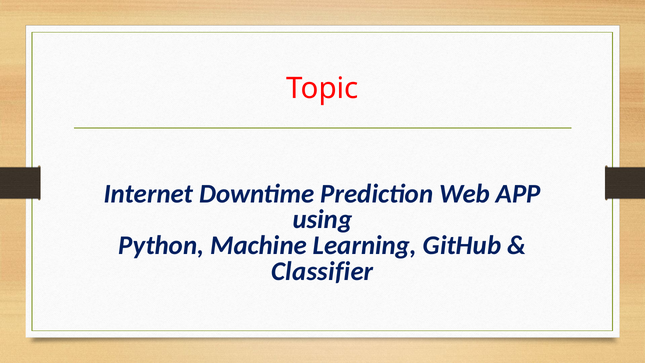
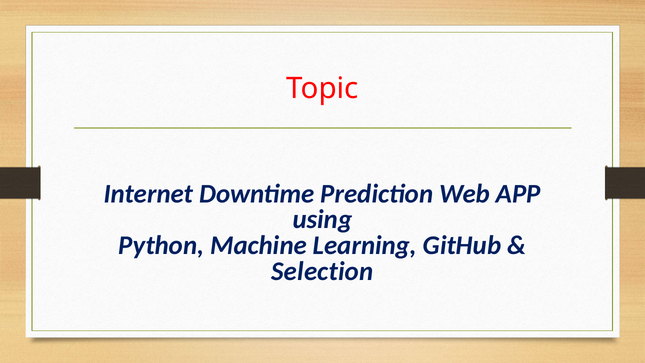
Classifier: Classifier -> Selection (322, 271)
